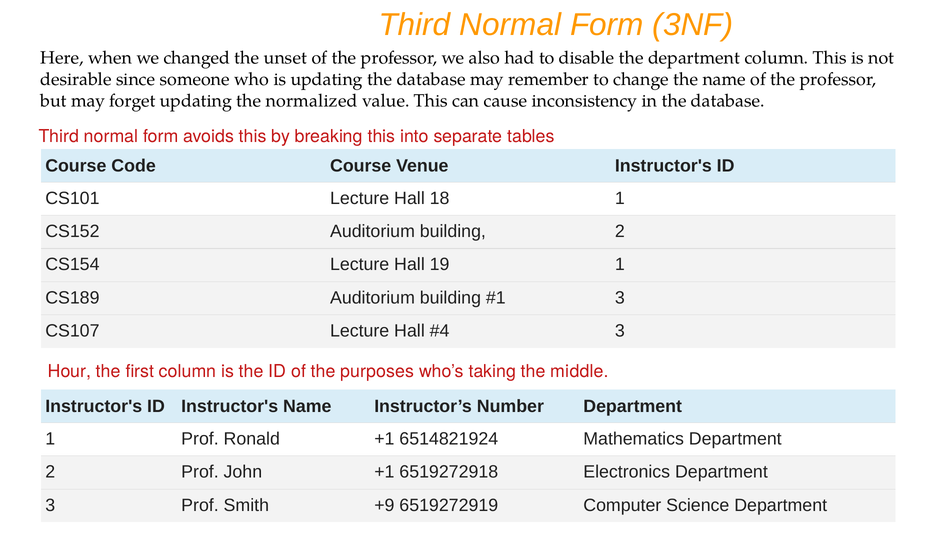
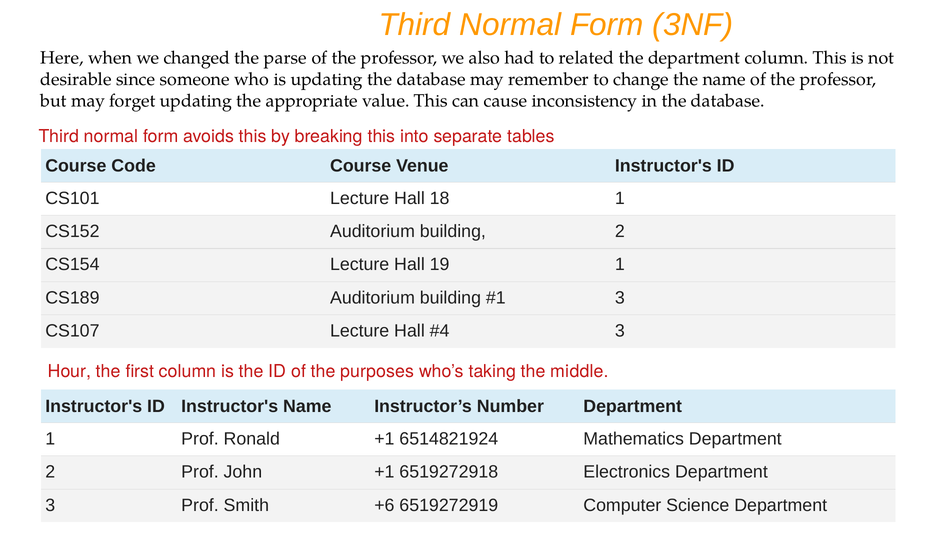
unset: unset -> parse (285, 58)
disable: disable -> related (587, 58)
normalized: normalized -> appropriate (312, 101)
+9: +9 -> +6 (384, 505)
